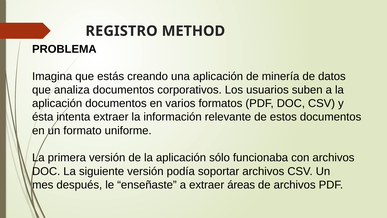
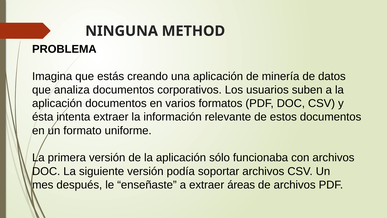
REGISTRO: REGISTRO -> NINGUNA (122, 31)
